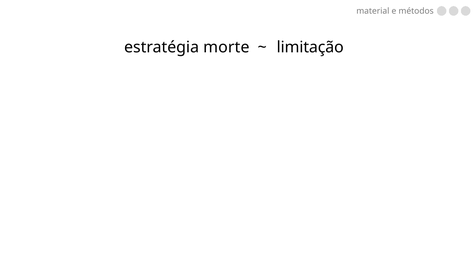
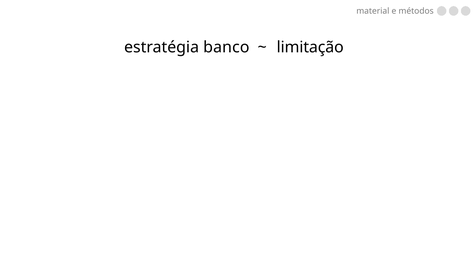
morte: morte -> banco (226, 47)
